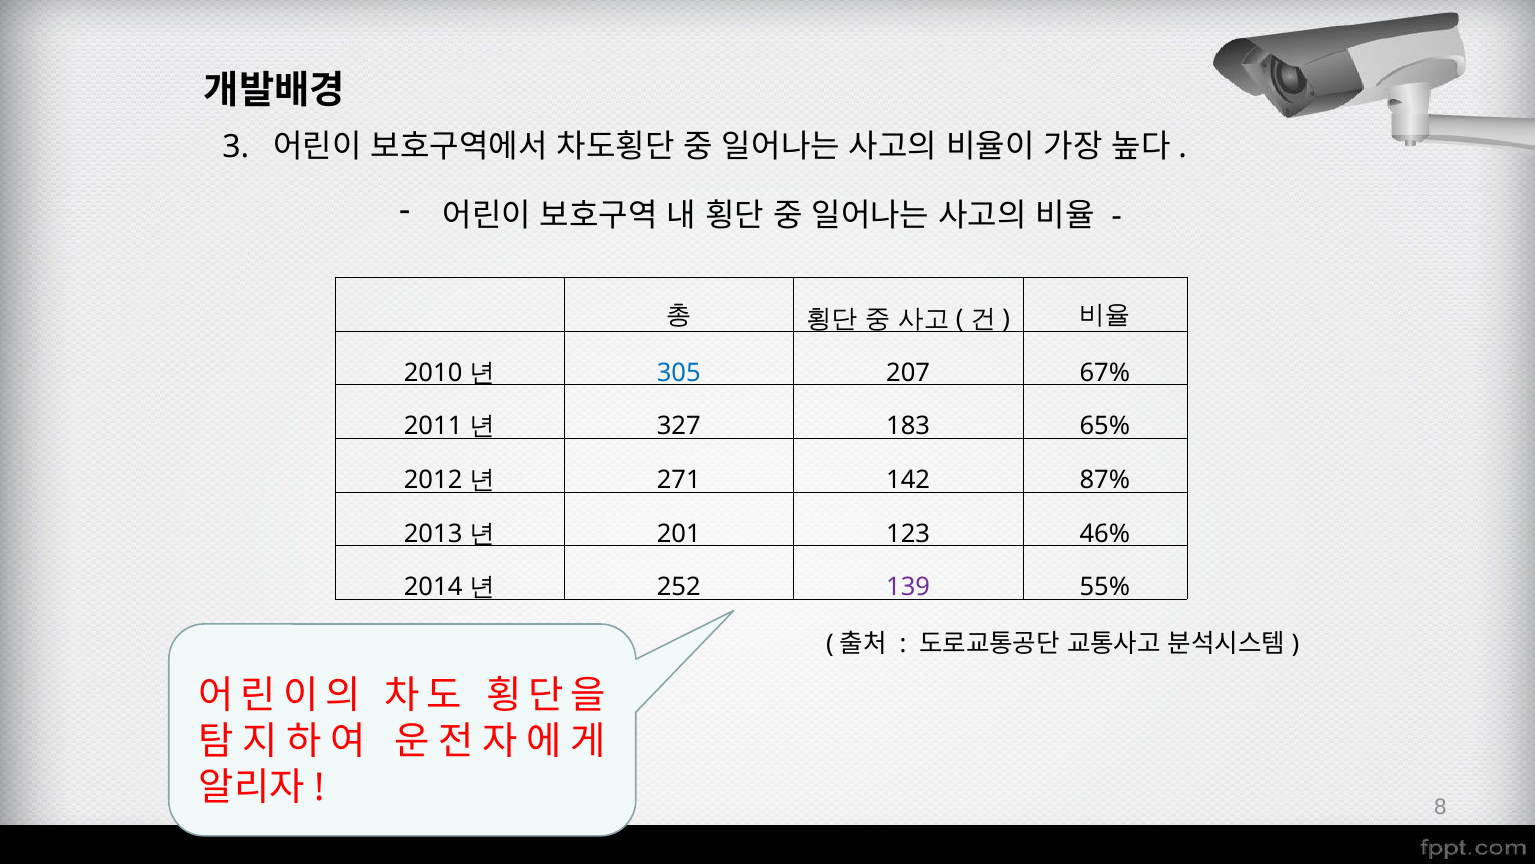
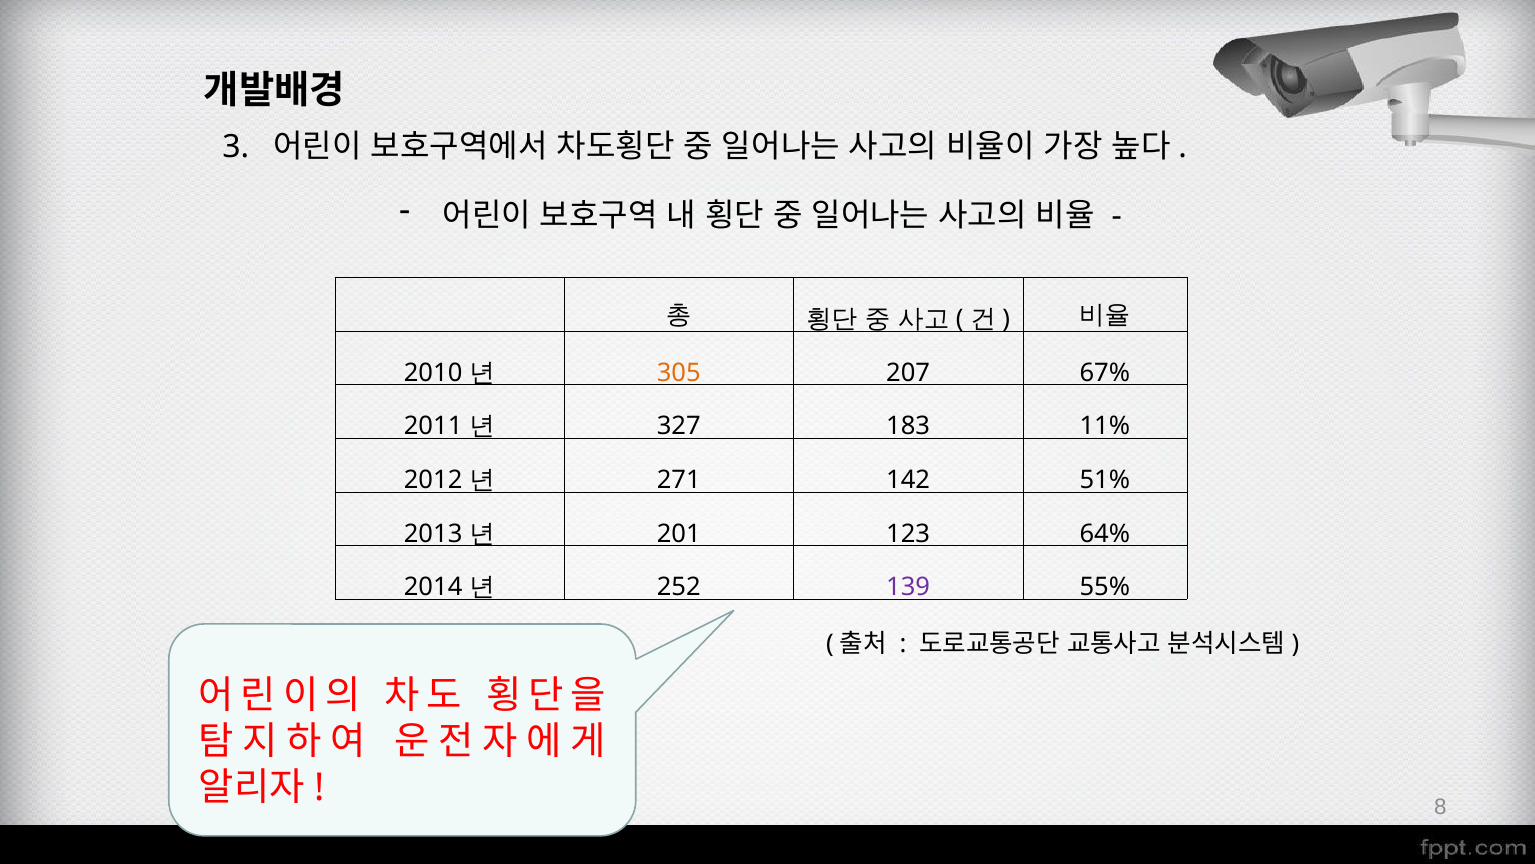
305 colour: blue -> orange (679, 373)
65%: 65% -> 11% (1105, 426)
87%: 87% -> 51% (1105, 480)
46%: 46% -> 64% (1105, 533)
